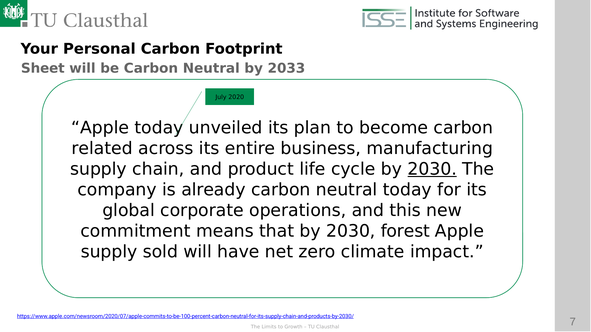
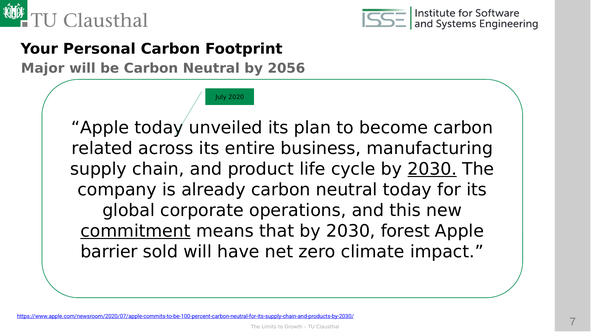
Sheet: Sheet -> Major (43, 68)
2033: 2033 -> 2056 (286, 68)
commitment underline: none -> present (136, 231)
supply: supply -> barrier (109, 252)
